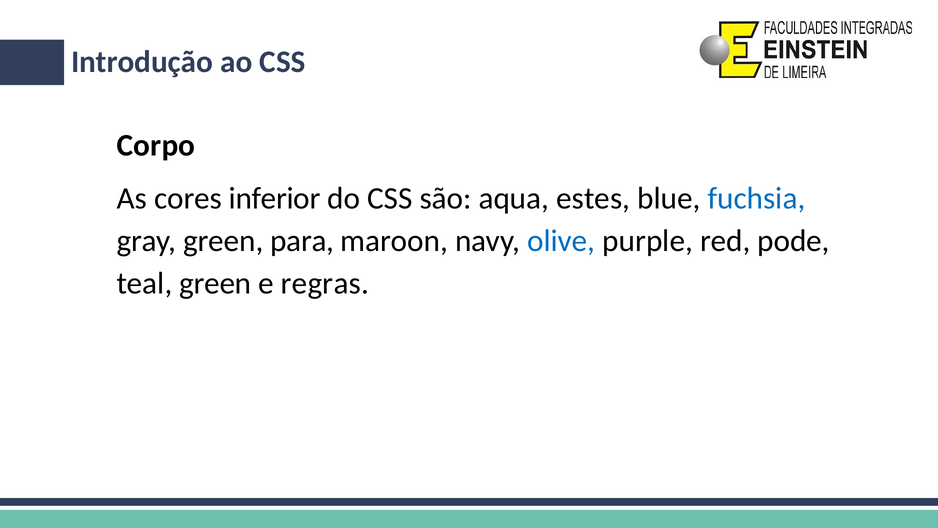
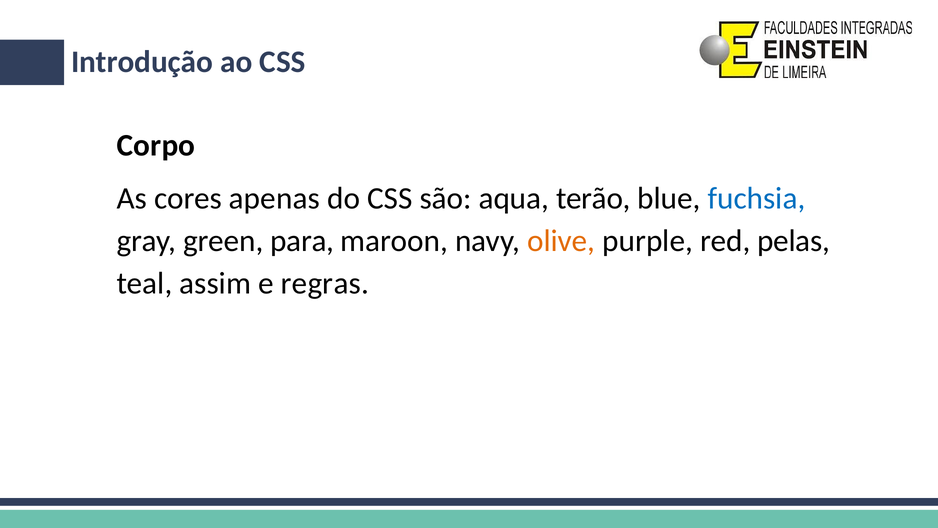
inferior: inferior -> apenas (274, 198)
estes: estes -> terão (593, 198)
olive colour: blue -> orange (561, 241)
pode: pode -> pelas (794, 241)
teal green: green -> assim (215, 283)
